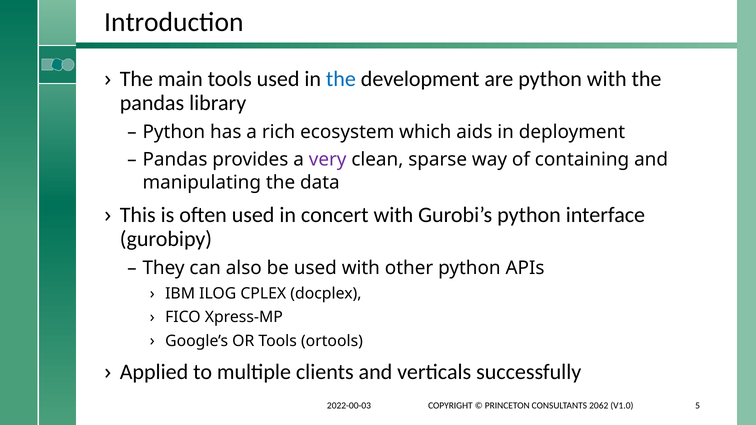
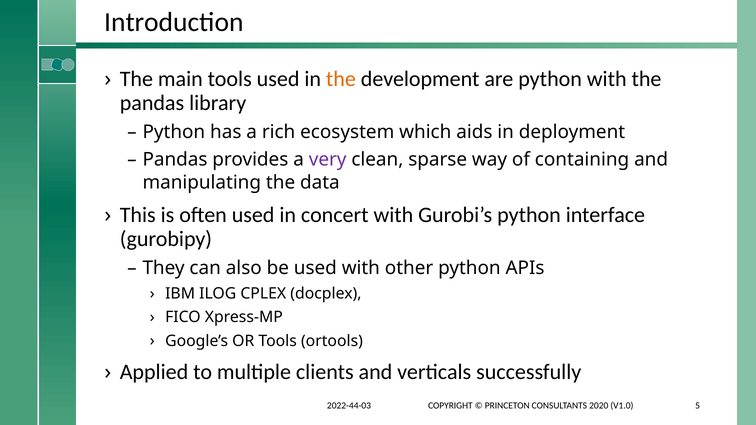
the colour: blue -> orange (341, 79)
2062: 2062 -> 2020 (599, 406)
2022-00-03: 2022-00-03 -> 2022-44-03 (349, 406)
